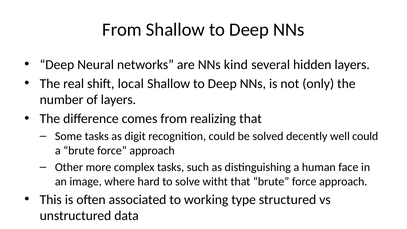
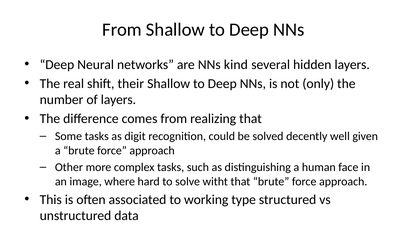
local: local -> their (131, 84)
well could: could -> given (365, 136)
